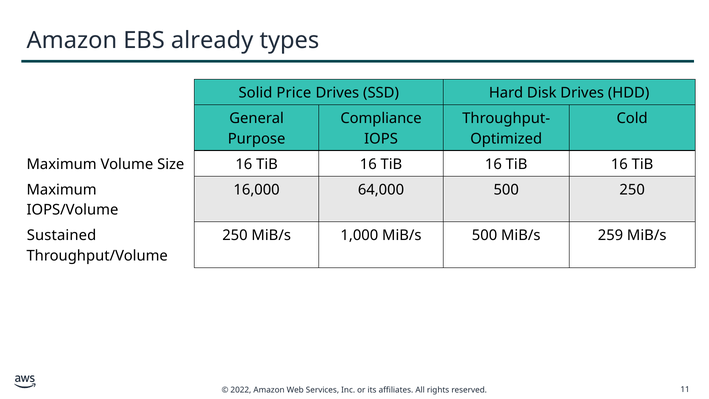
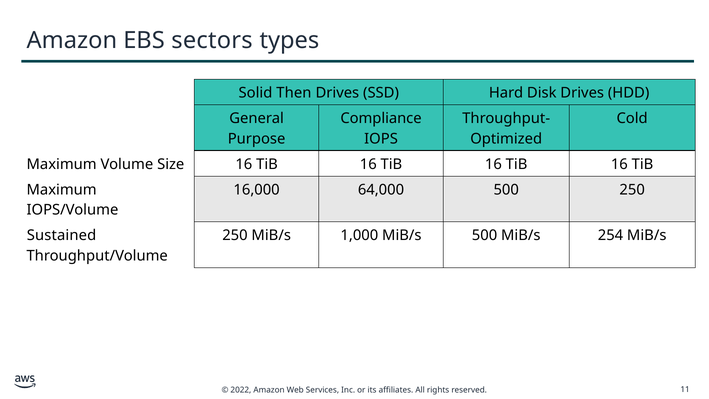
already: already -> sectors (212, 40)
Price: Price -> Then (294, 93)
259: 259 -> 254 (610, 235)
